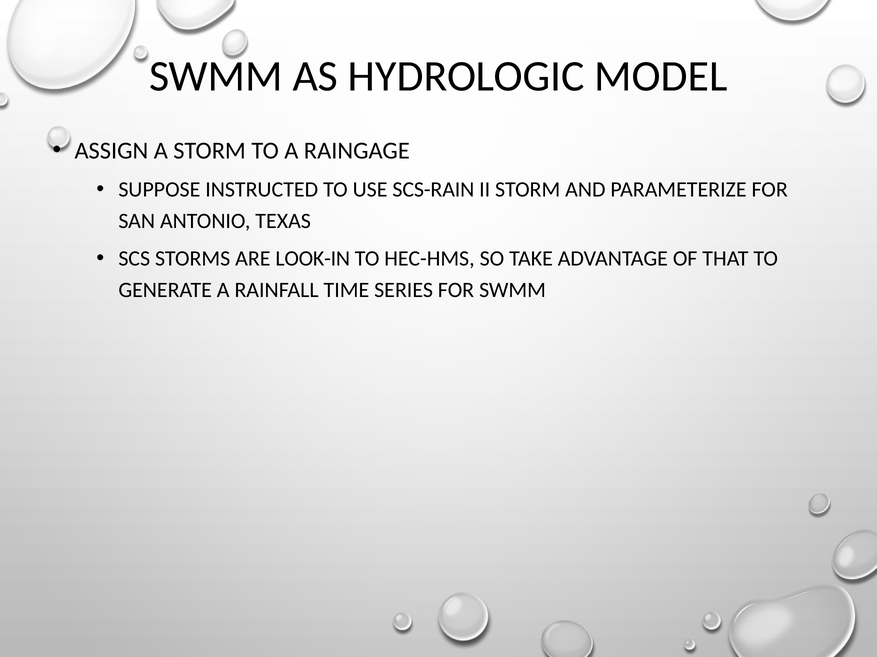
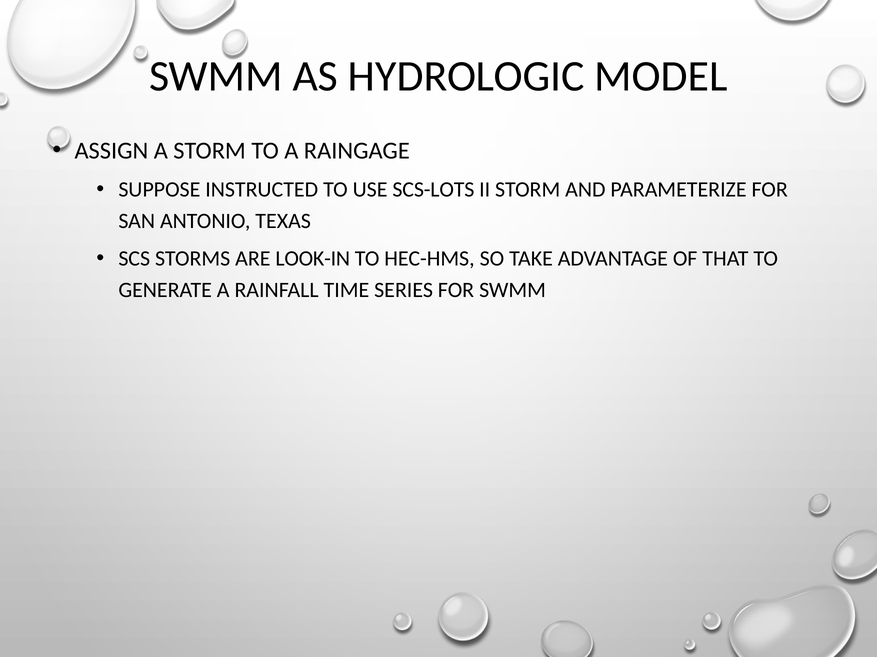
SCS-RAIN: SCS-RAIN -> SCS-LOTS (433, 190)
